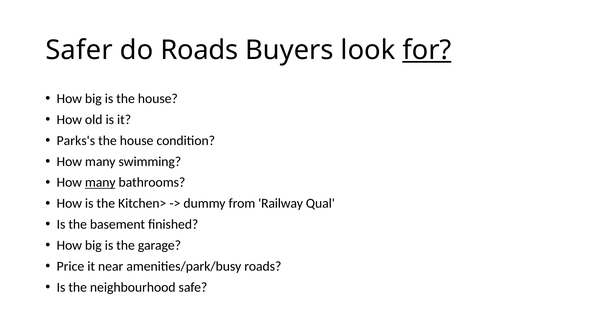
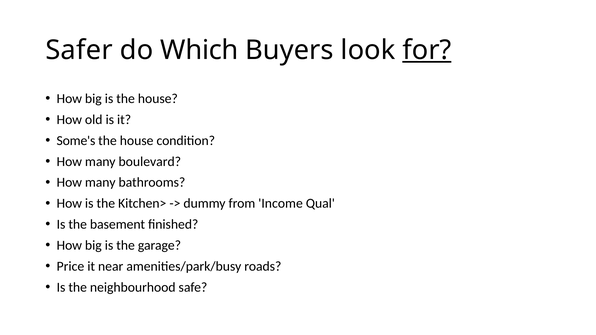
do Roads: Roads -> Which (199, 50)
Parks's: Parks's -> Some's (76, 141)
swimming: swimming -> boulevard (150, 162)
many underline: present -> none (100, 183)
Railway: Railway -> Income (281, 204)
